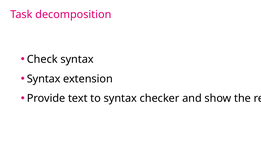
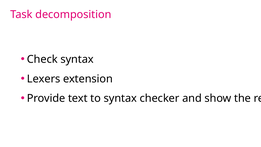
Syntax: Syntax -> Lexers (44, 79)
